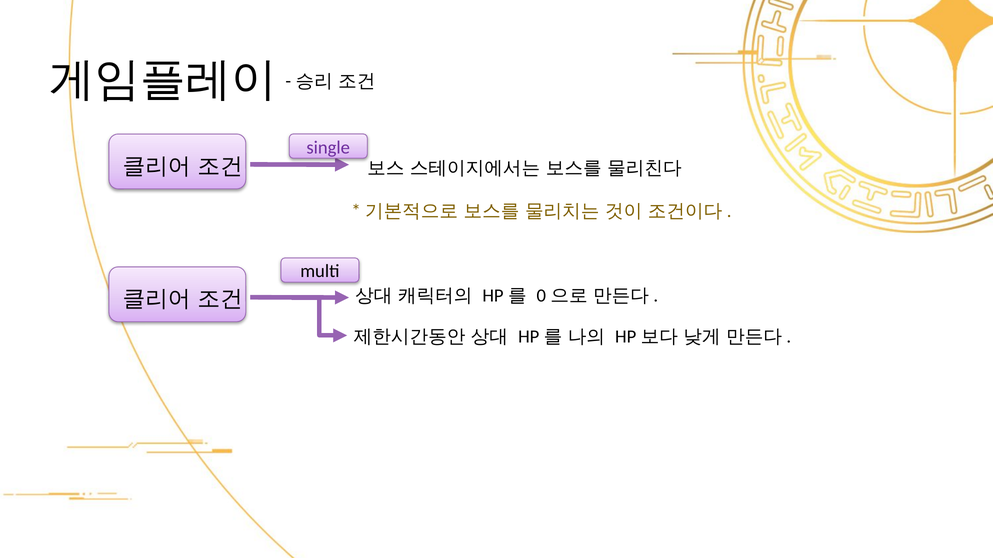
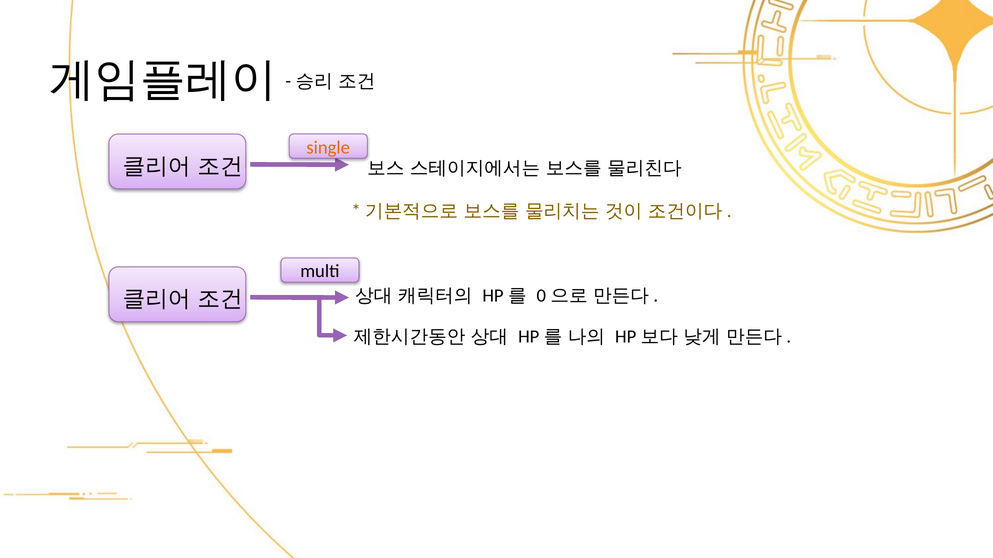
single colour: purple -> orange (328, 148)
